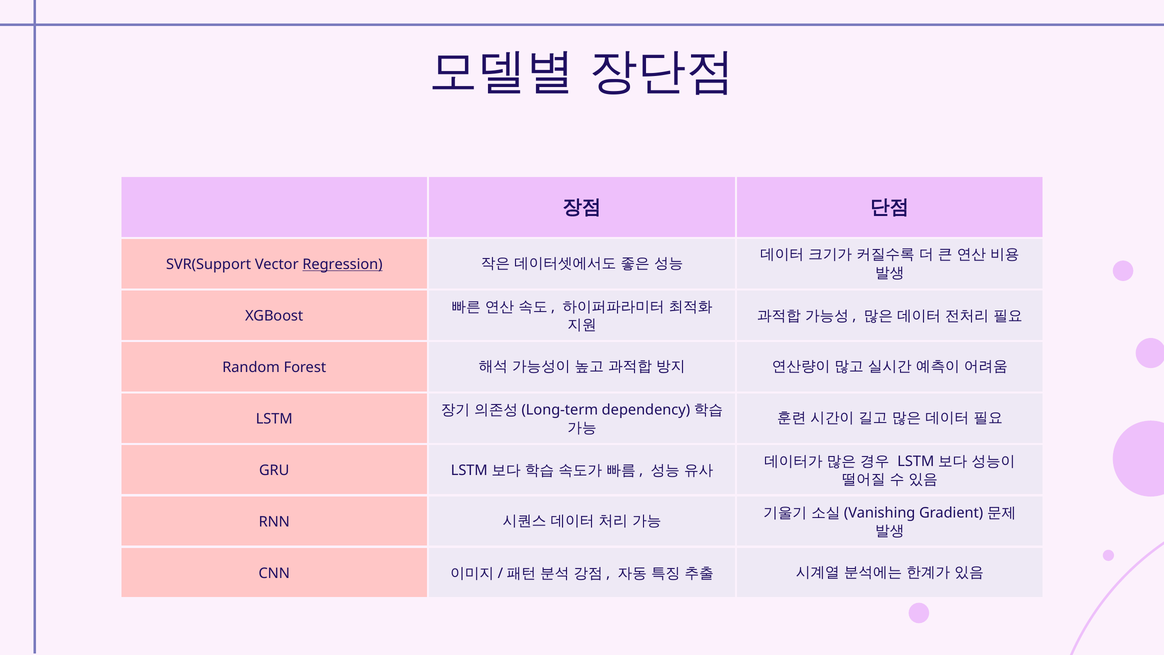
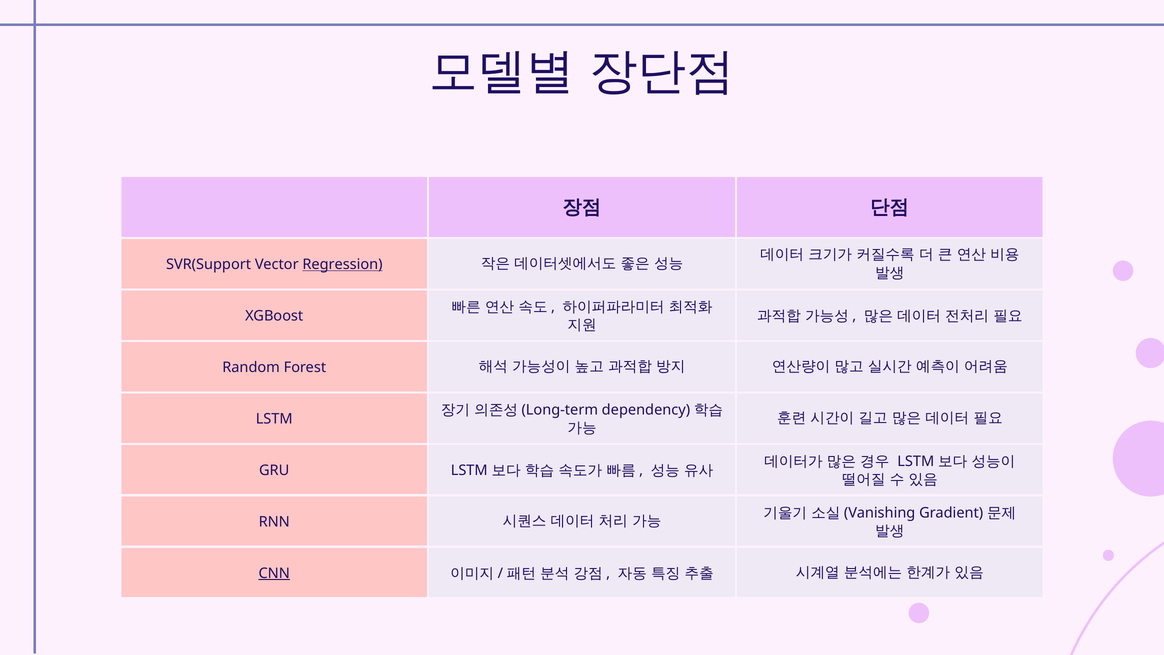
CNN underline: none -> present (274, 573)
